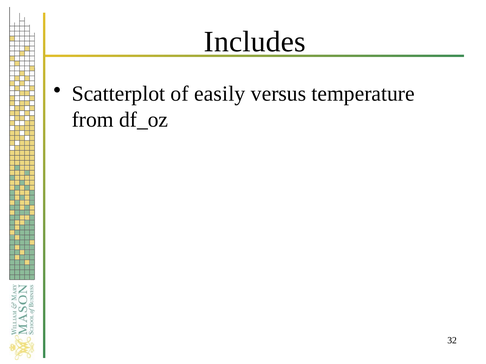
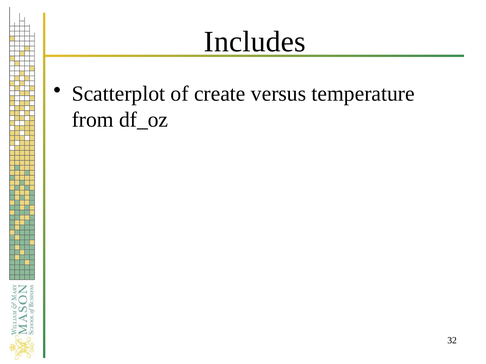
easily: easily -> create (220, 94)
